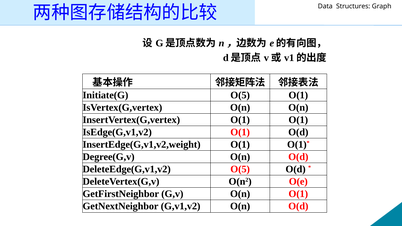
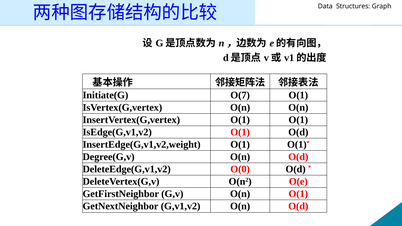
Initiate(G O(5: O(5 -> O(7 (240, 95)
DeleteEdge(G,v1,v2 O(5: O(5 -> O(0 (240, 169)
